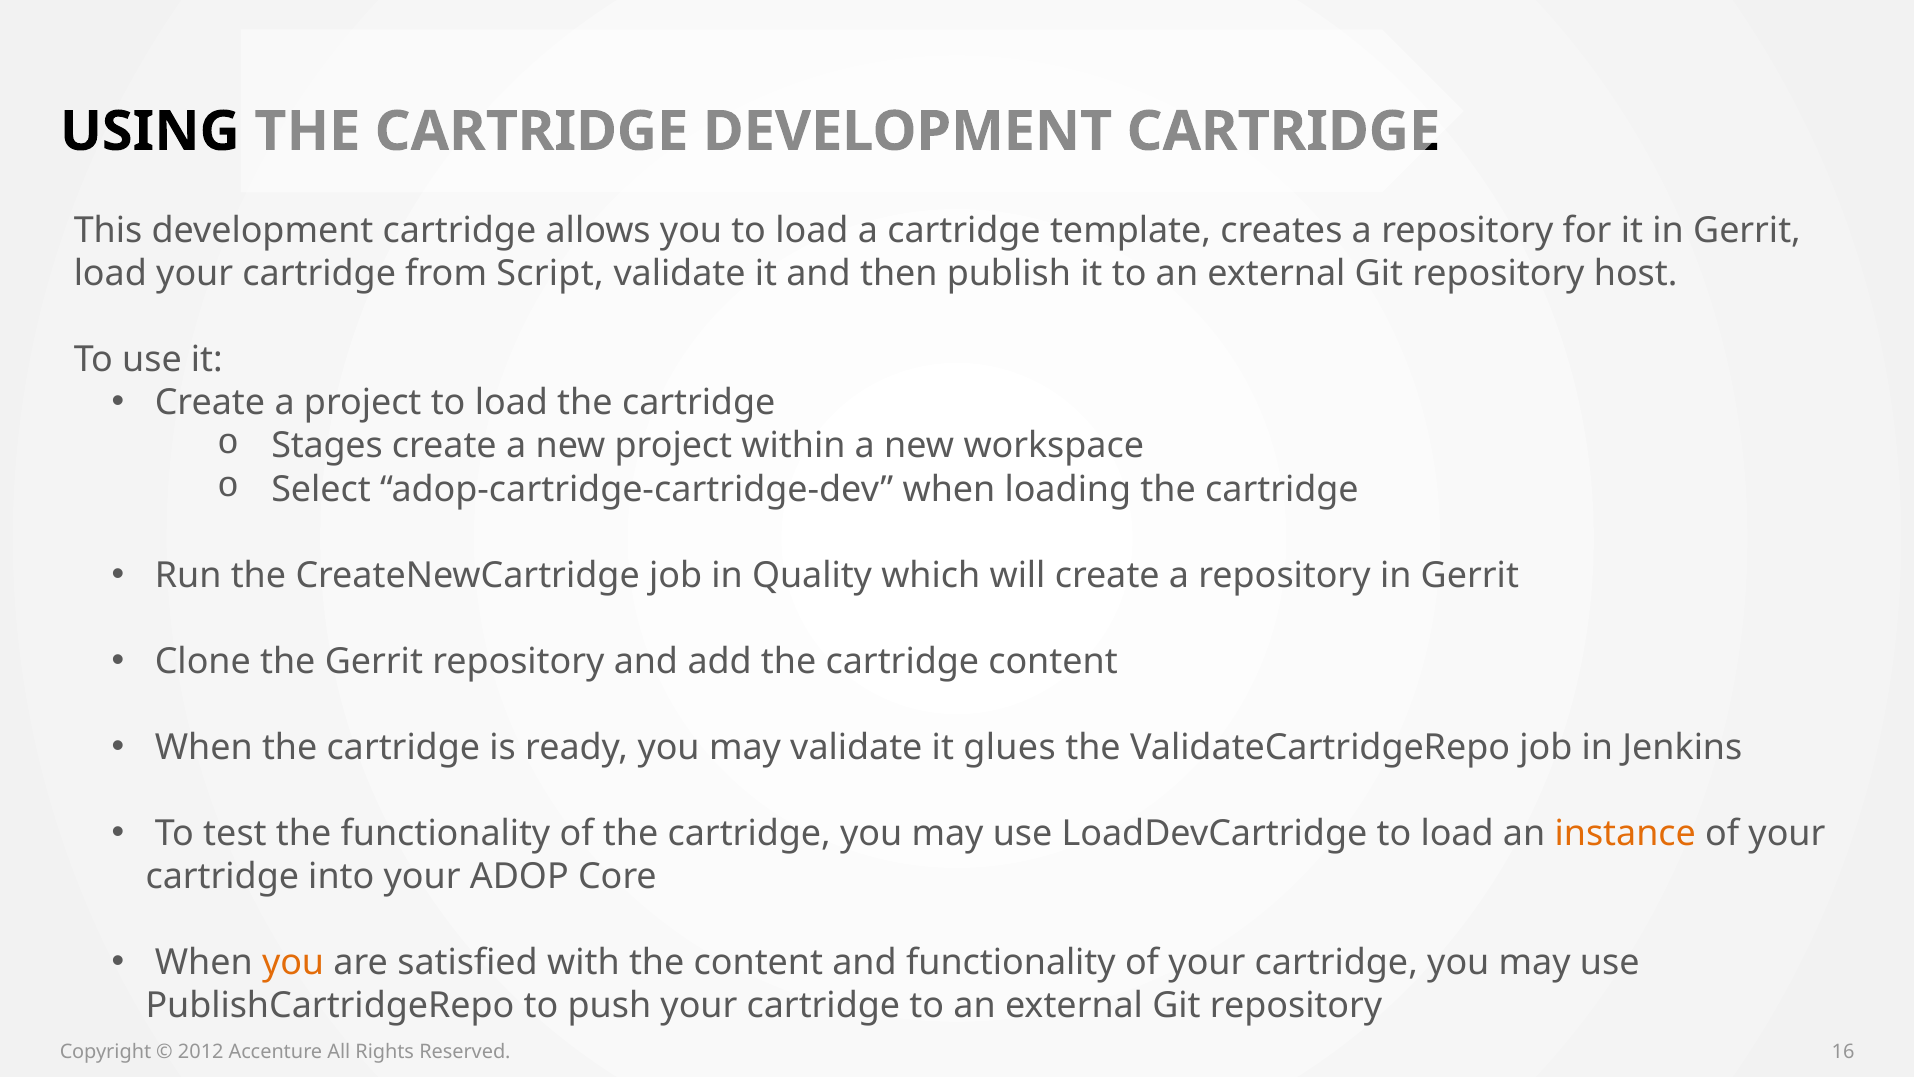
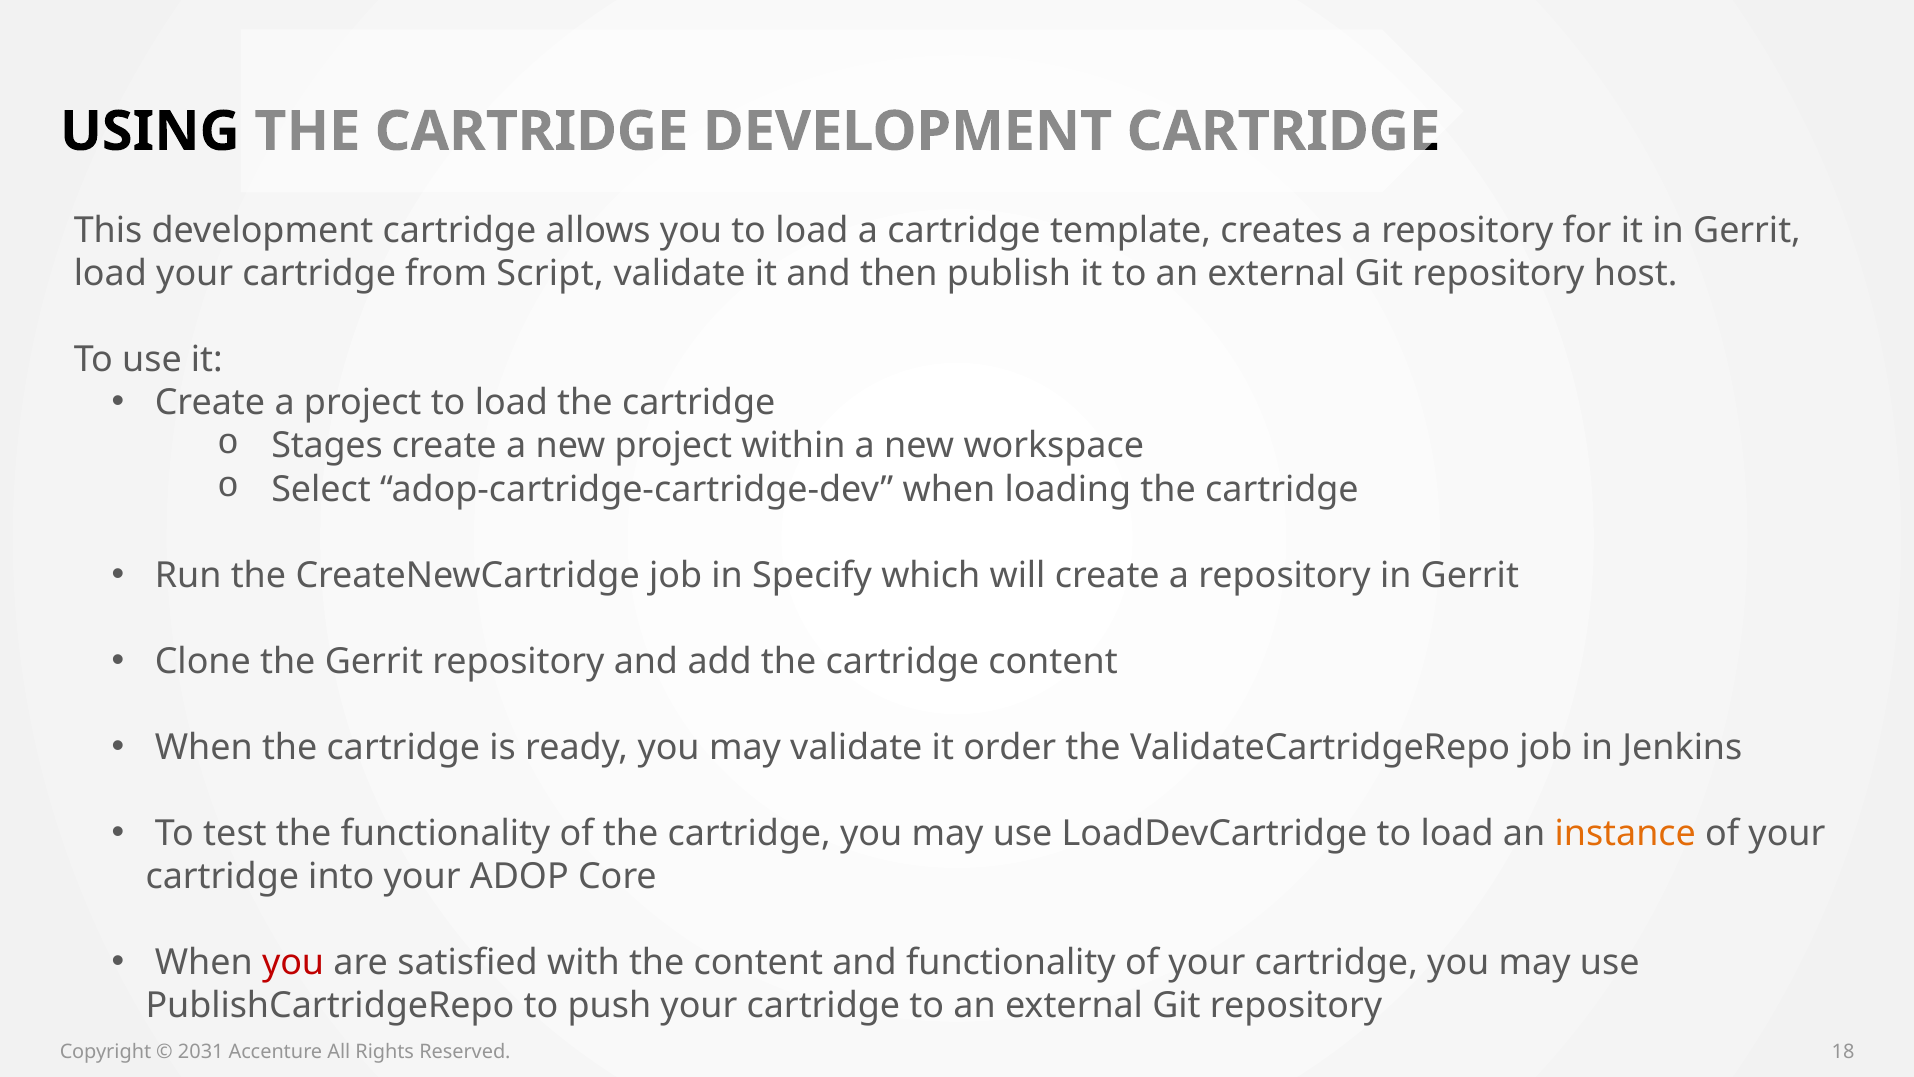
Quality: Quality -> Specify (812, 575)
glues: glues -> order (1010, 747)
you colour: orange -> red (293, 963)
2012: 2012 -> 2031 (201, 1051)
16: 16 -> 18 (1843, 1051)
